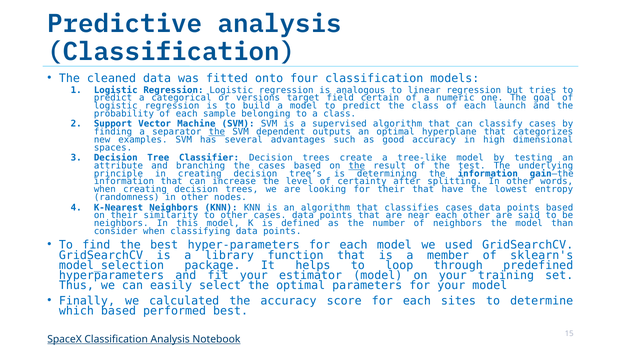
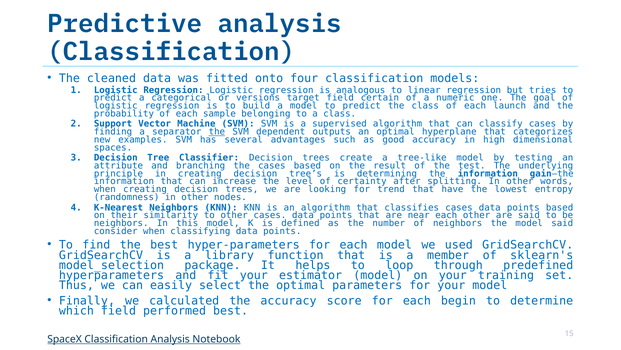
the underline: present -> none (357, 165)
for their: their -> trend (391, 189)
model than: than -> said (562, 223)
sites: sites -> begin (458, 300)
which based: based -> field (119, 310)
